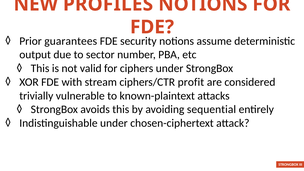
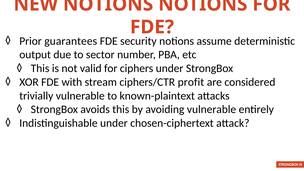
NEW PROFILES: PROFILES -> NOTIONS (108, 4)
avoiding sequential: sequential -> vulnerable (212, 109)
